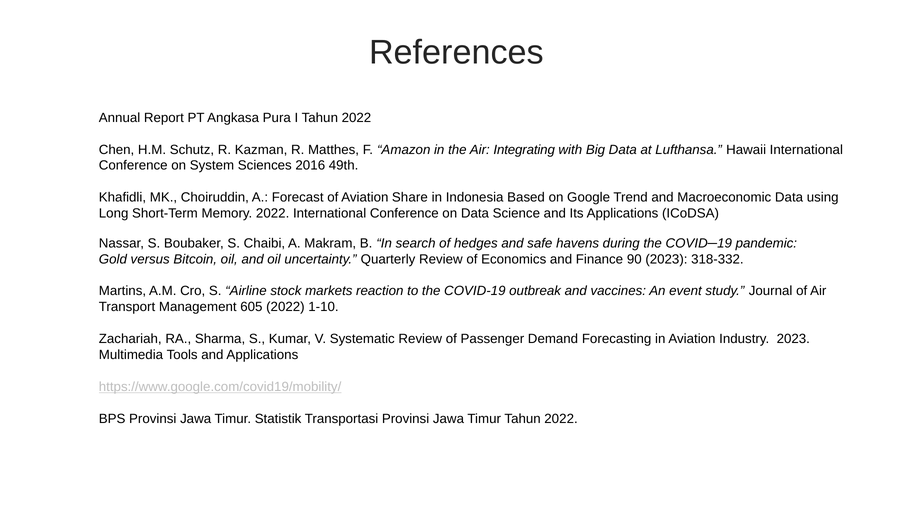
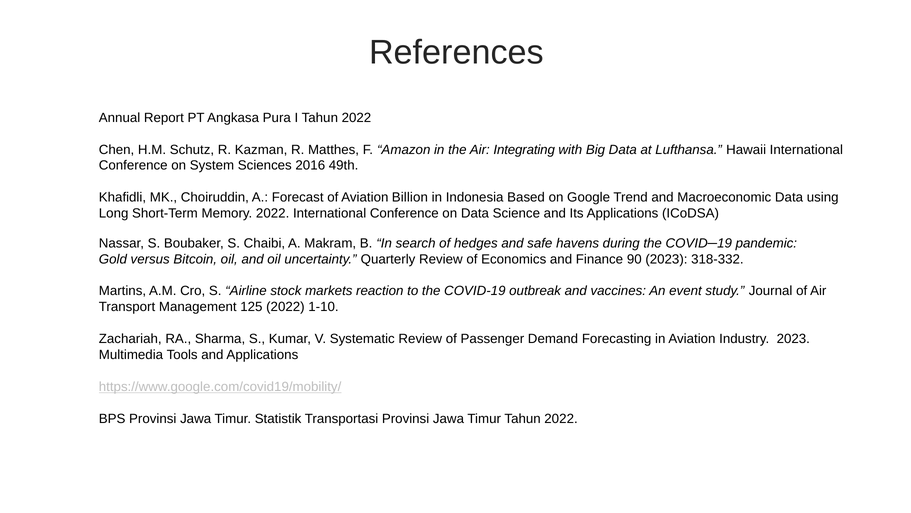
Share: Share -> Billion (410, 197)
605: 605 -> 125 (251, 307)
